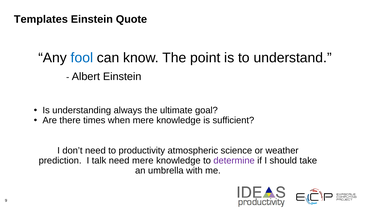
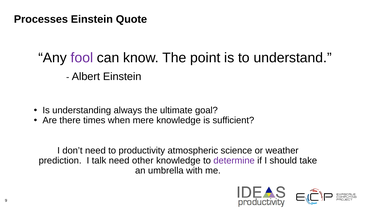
Templates: Templates -> Processes (41, 19)
fool colour: blue -> purple (82, 58)
need mere: mere -> other (143, 160)
